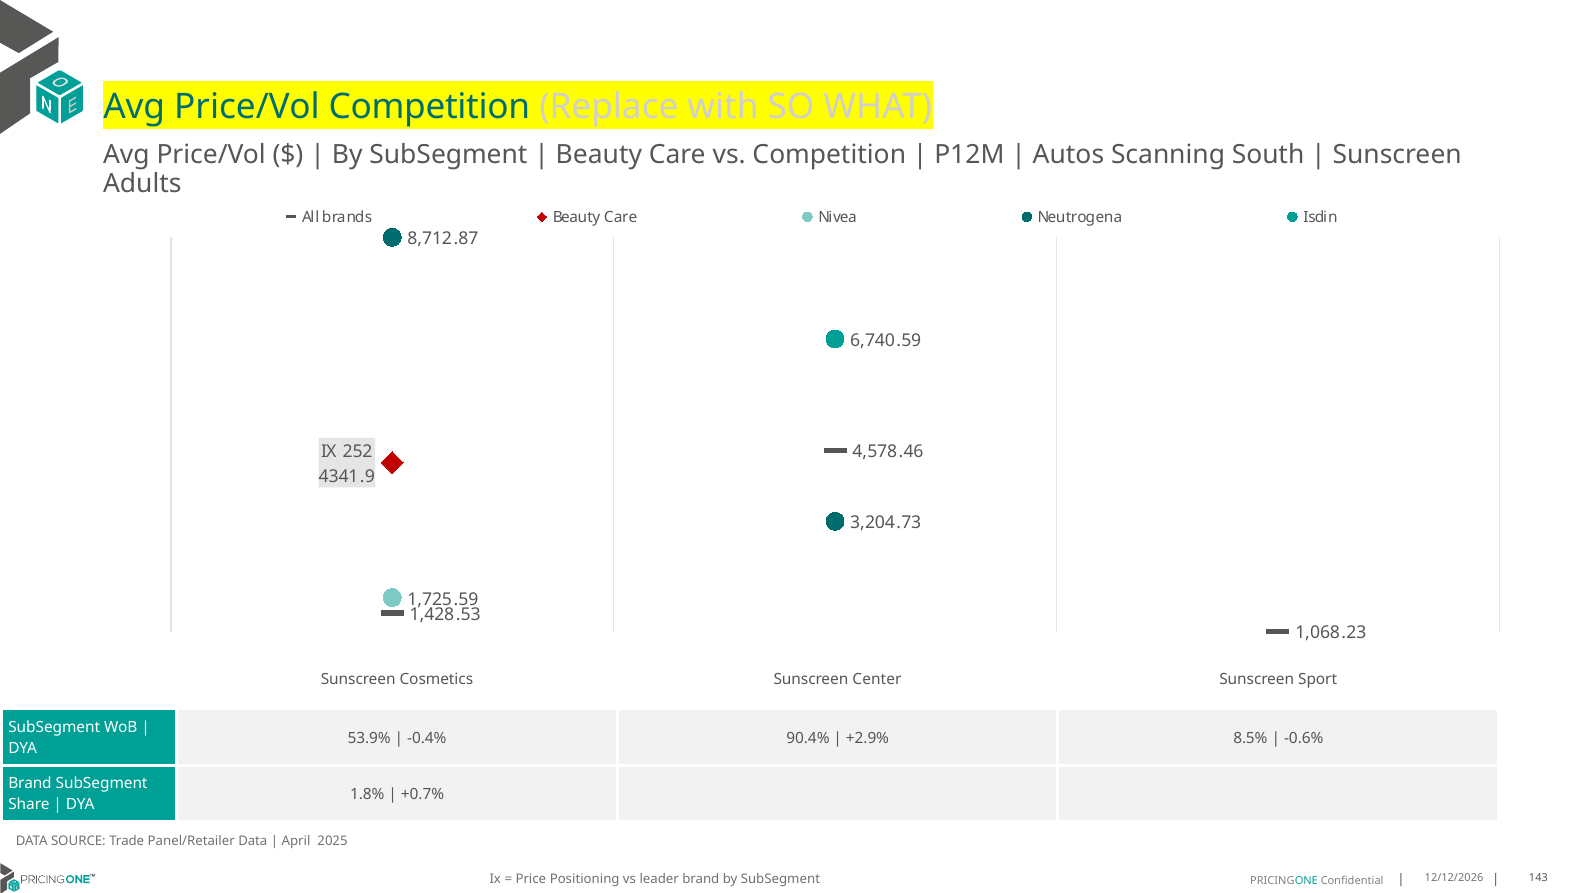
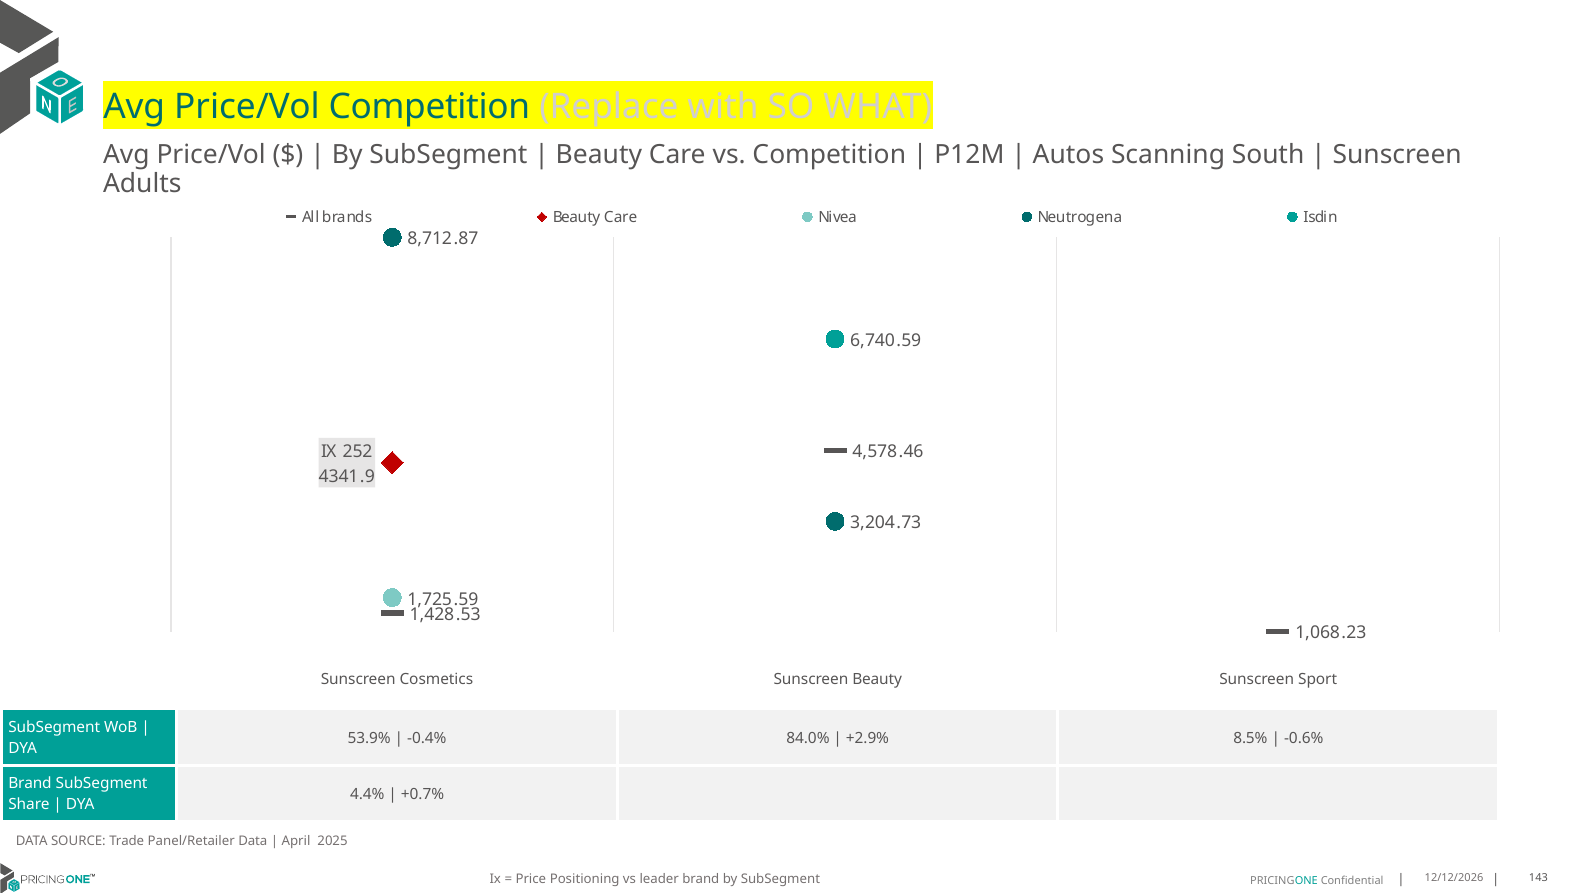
Sunscreen Center: Center -> Beauty (877, 679)
90.4%: 90.4% -> 84.0% (808, 738)
1.8%: 1.8% -> 4.4% (367, 794)
